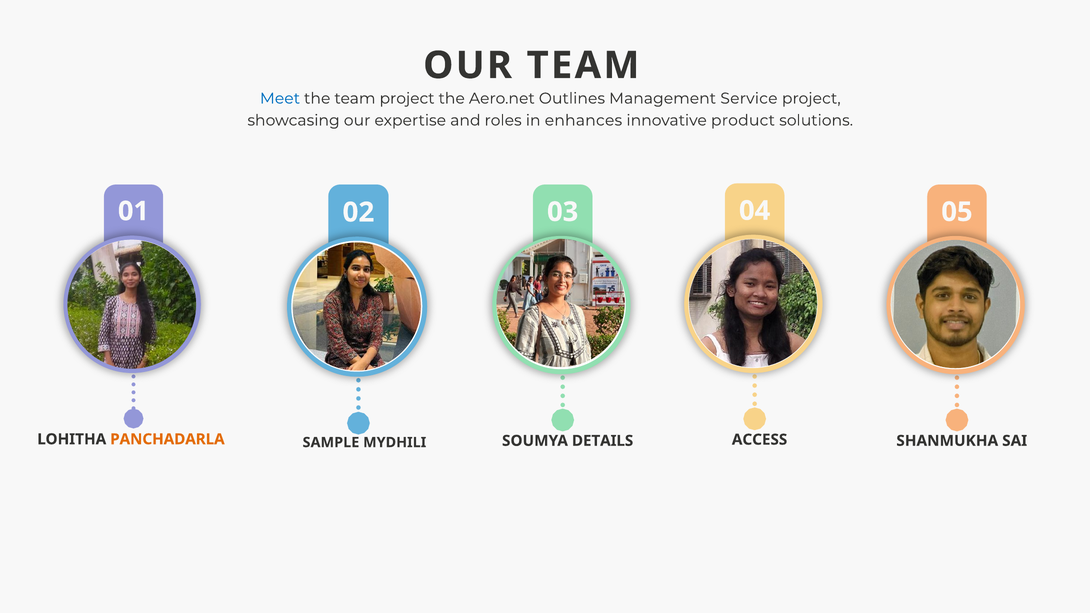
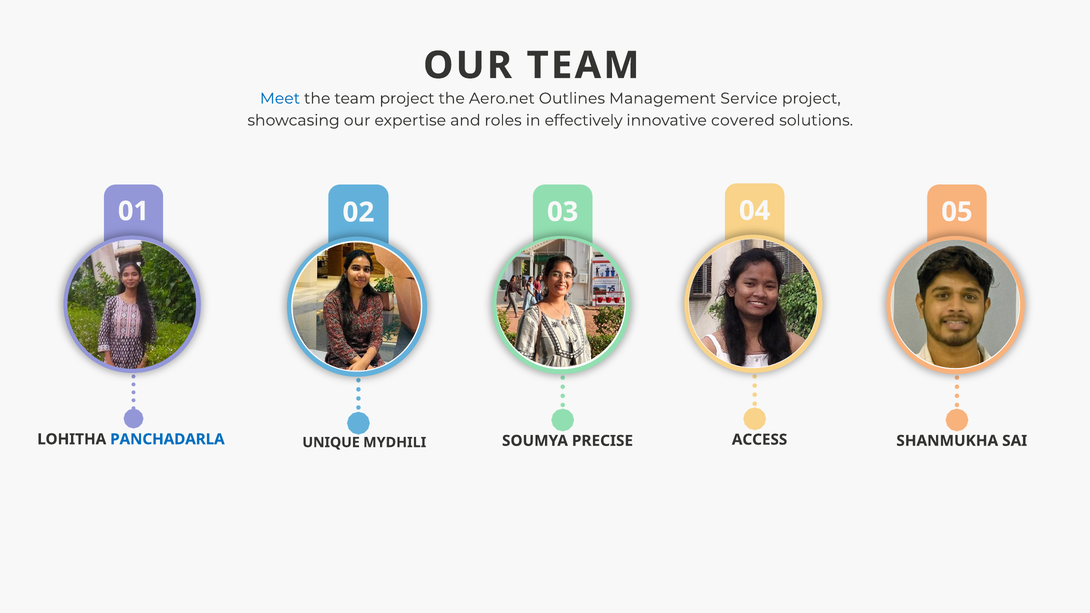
enhances: enhances -> effectively (584, 120)
product: product -> covered (743, 120)
PANCHADARLA colour: orange -> blue (167, 439)
DETAILS: DETAILS -> PRECISE (602, 441)
SAMPLE: SAMPLE -> UNIQUE (331, 443)
